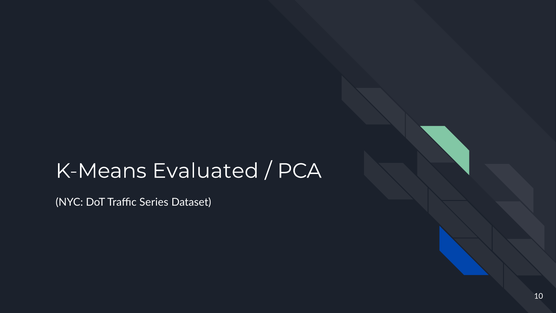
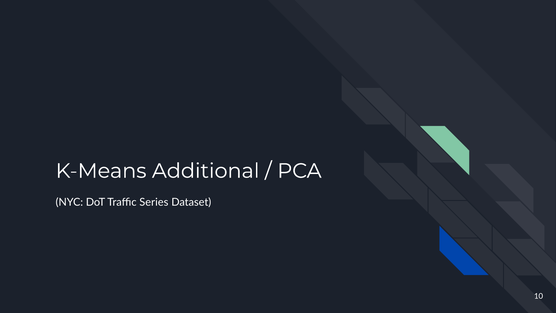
Evaluated: Evaluated -> Additional (206, 171)
